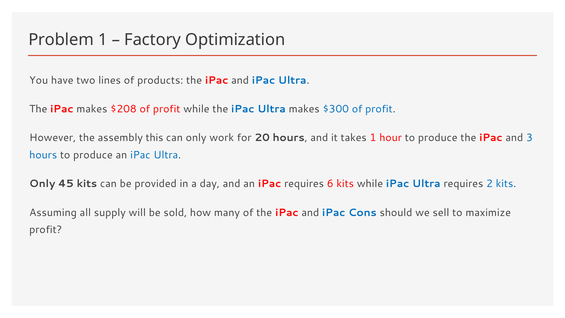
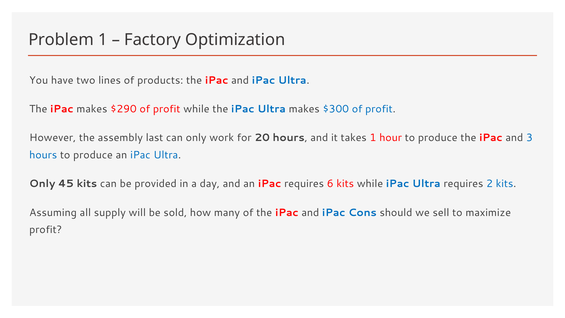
$208: $208 -> $290 (123, 109)
this: this -> last (155, 138)
